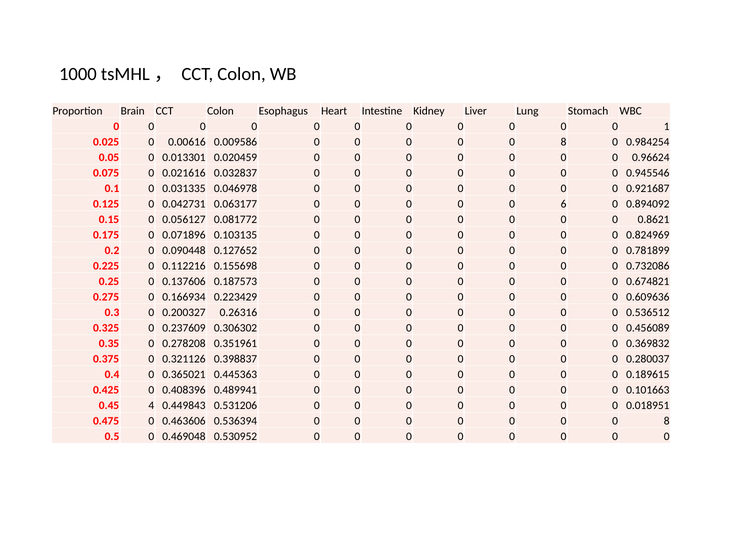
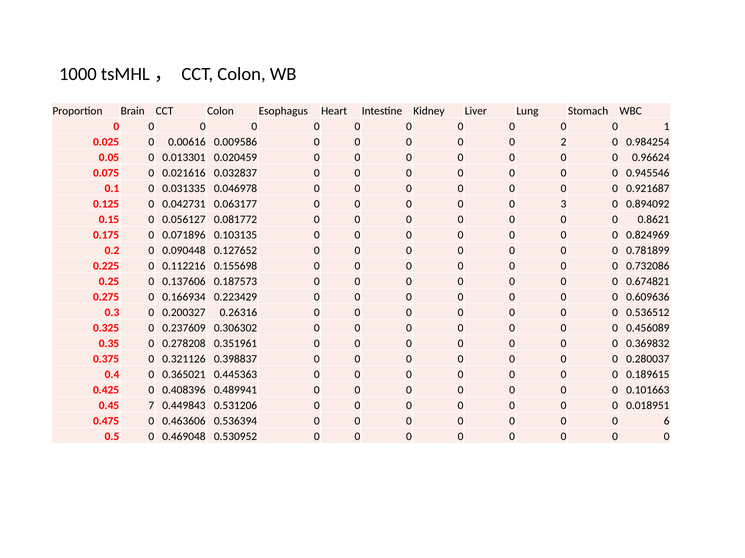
8: 8 -> 2 (564, 142)
6: 6 -> 3 (564, 204)
4: 4 -> 7 (151, 406)
8: 8 -> 6 (667, 421)
